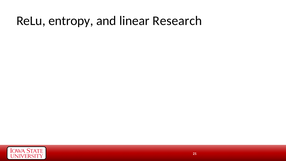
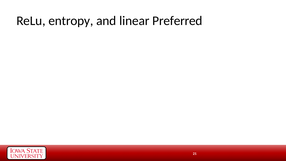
Research: Research -> Preferred (177, 21)
